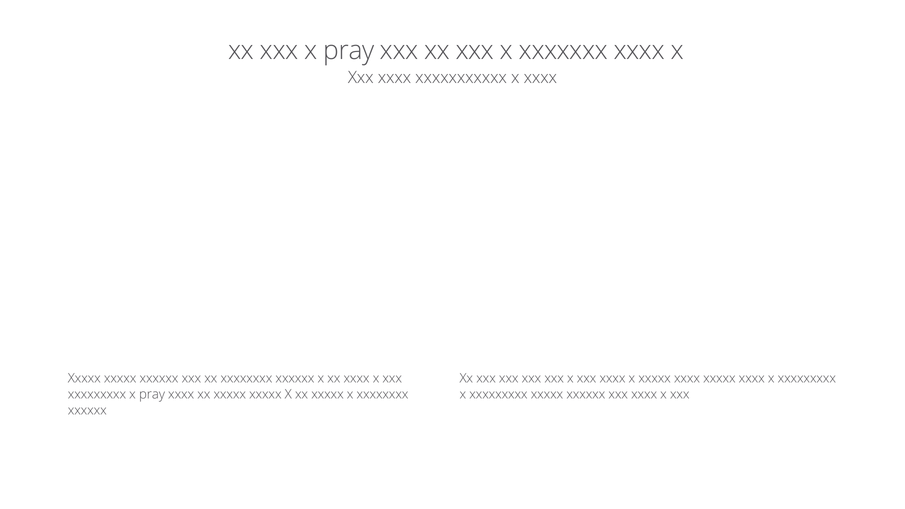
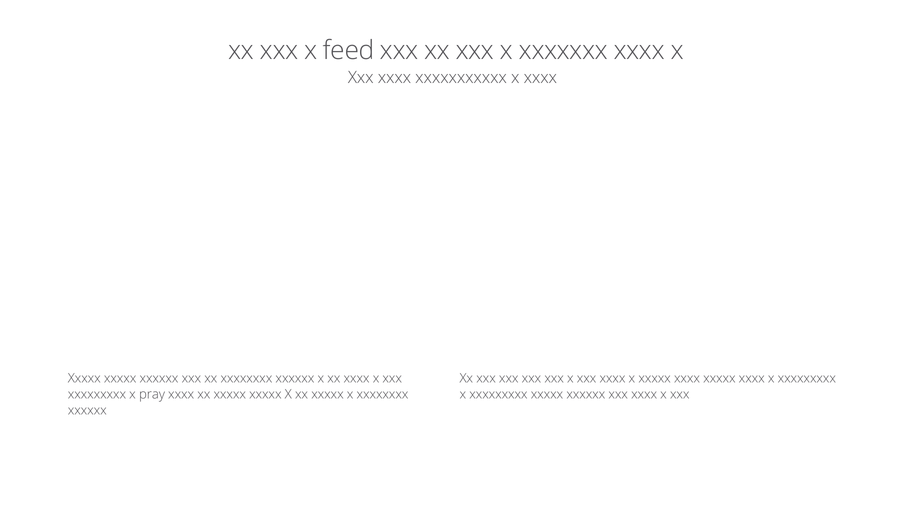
xxx x pray: pray -> feed (349, 51)
